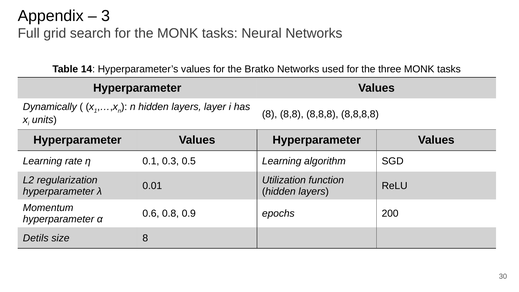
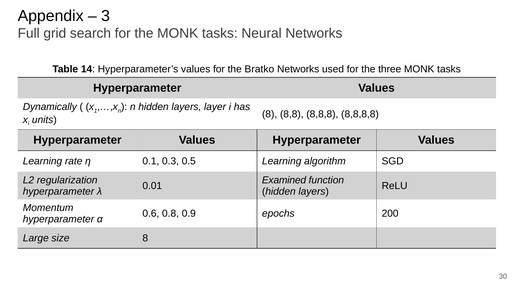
Utilization: Utilization -> Examined (284, 180)
Detils: Detils -> Large (36, 238)
